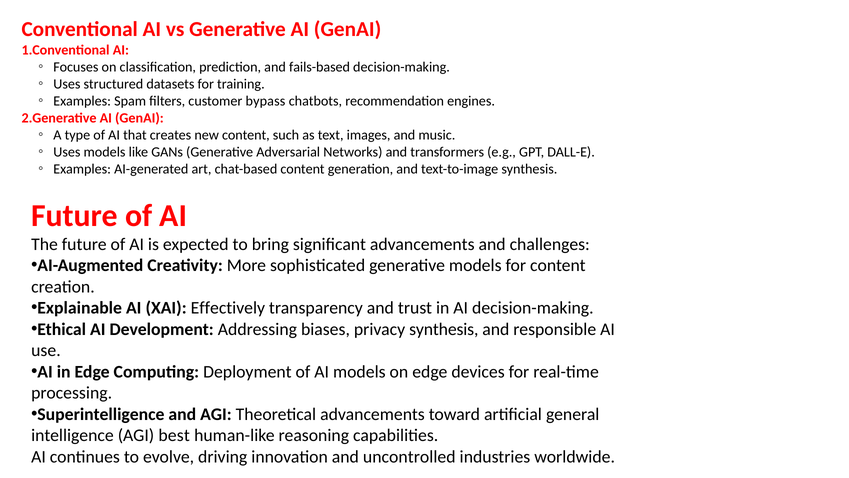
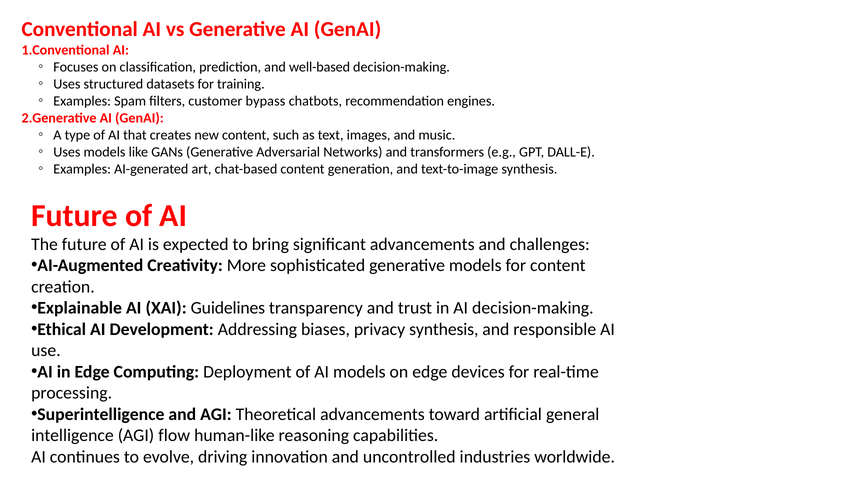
fails-based: fails-based -> well-based (320, 67)
Effectively: Effectively -> Guidelines (228, 308)
best: best -> flow (174, 435)
